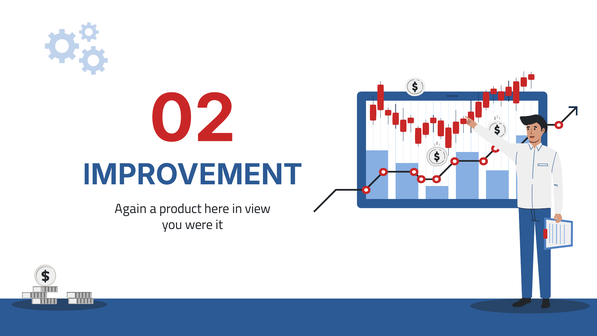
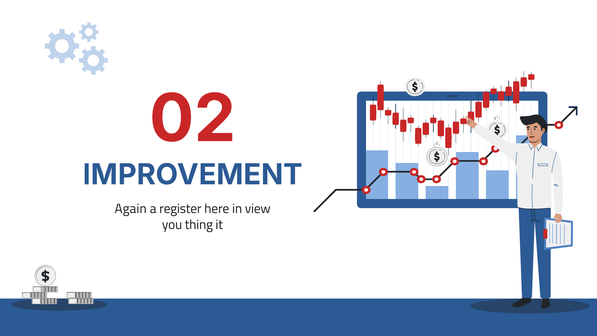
product: product -> register (180, 209)
were: were -> thing (199, 225)
